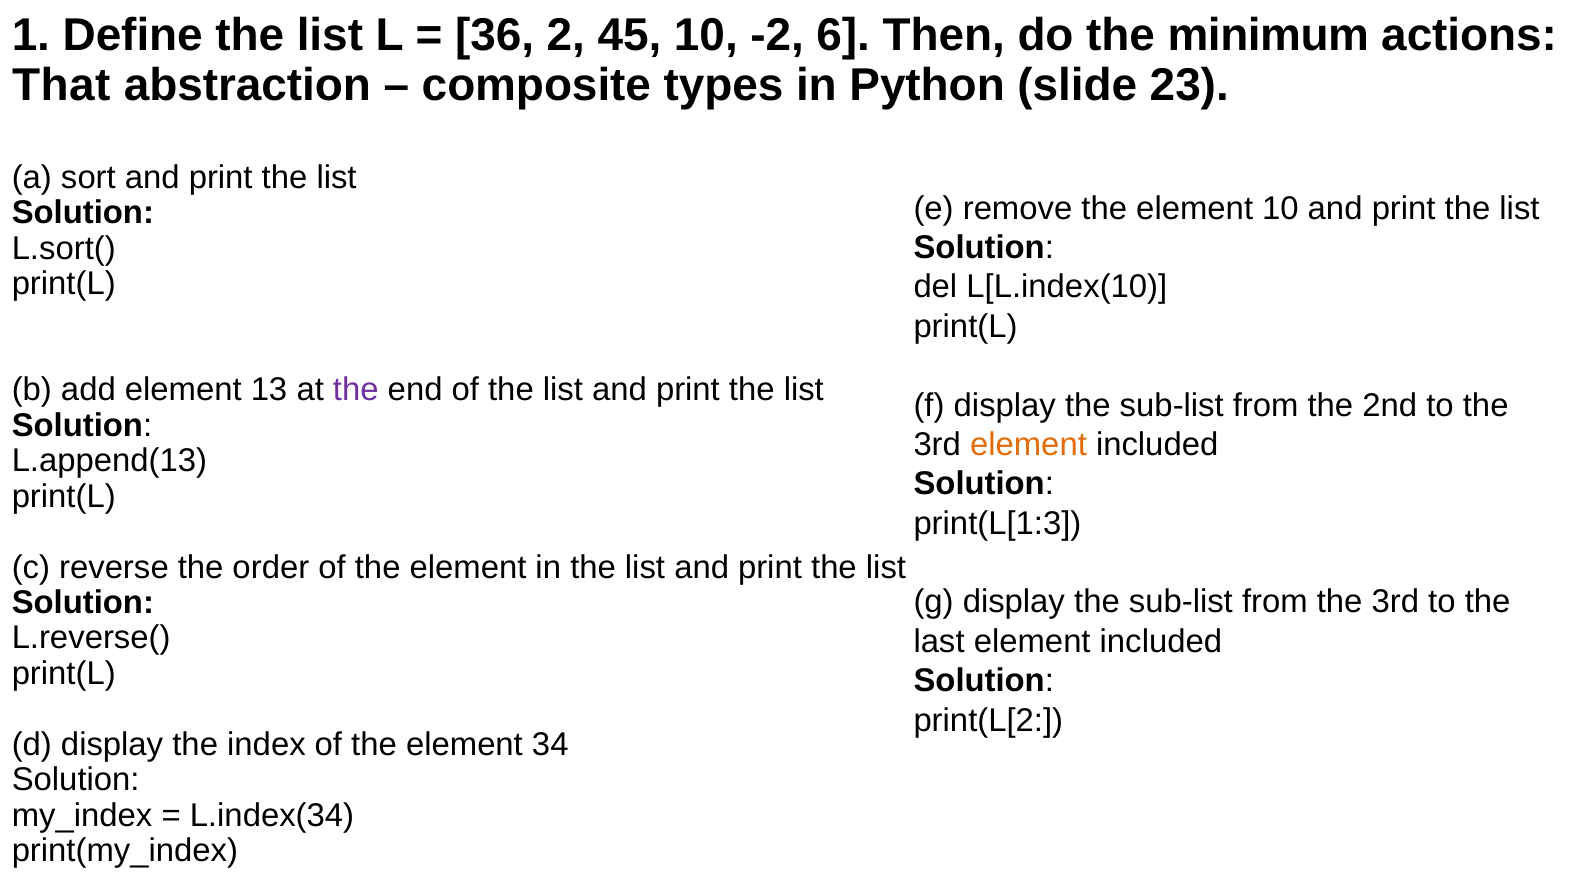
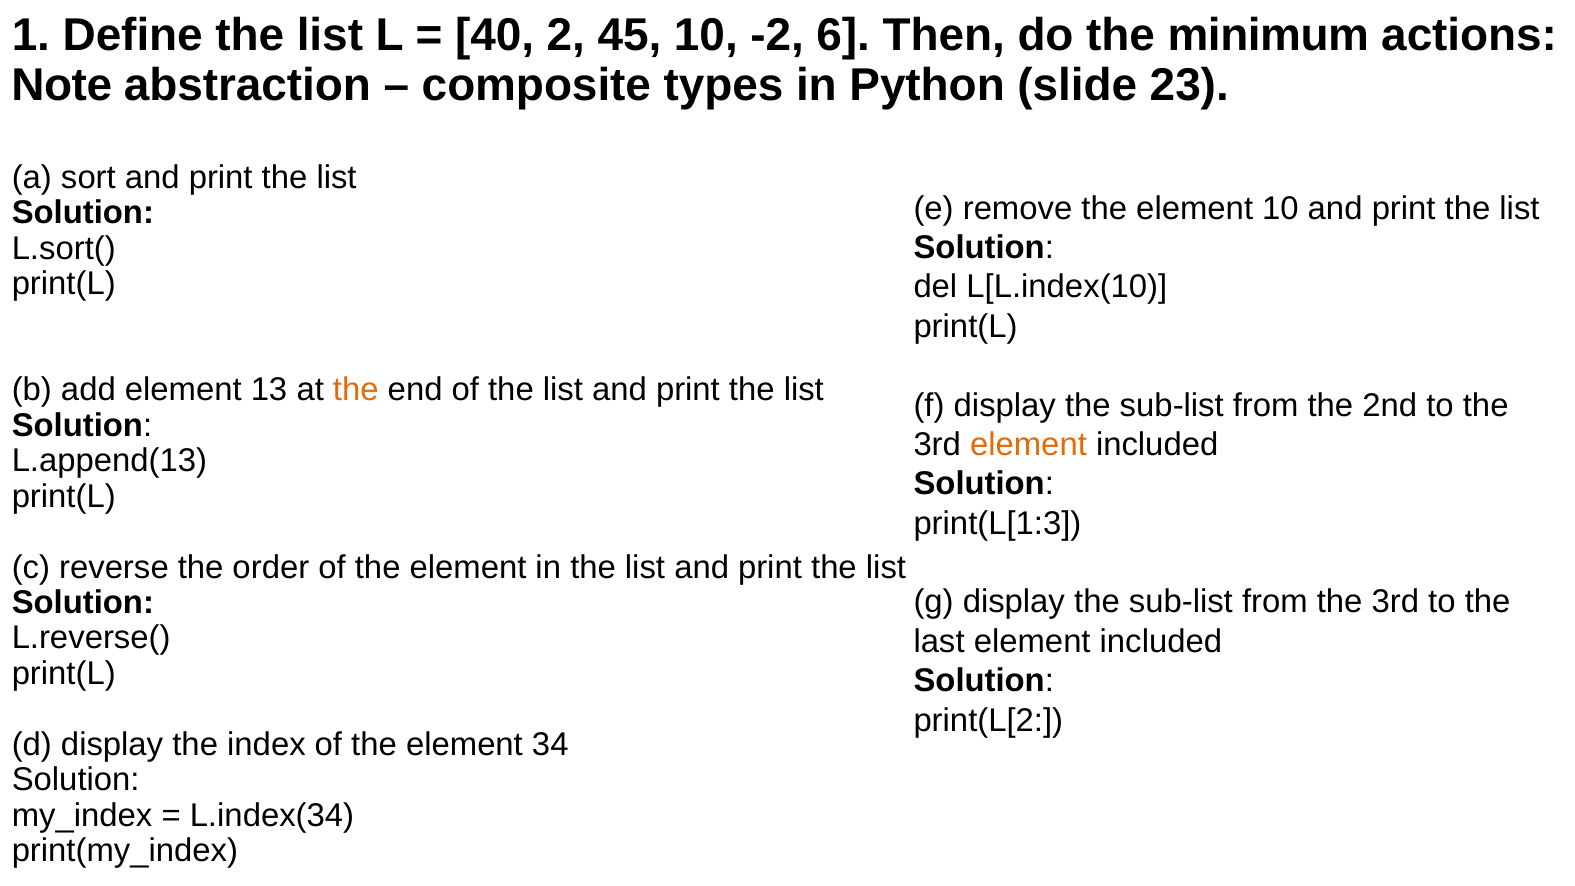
36: 36 -> 40 (495, 35)
That: That -> Note (62, 85)
the colour: purple -> orange (356, 390)
